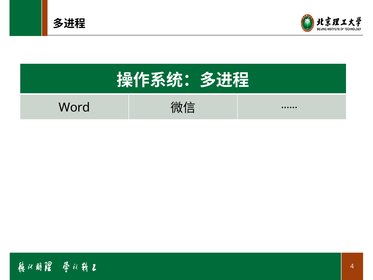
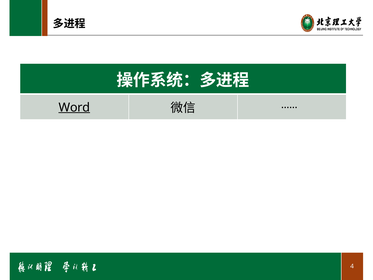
Word underline: none -> present (74, 107)
